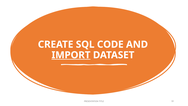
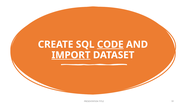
CODE underline: none -> present (110, 44)
